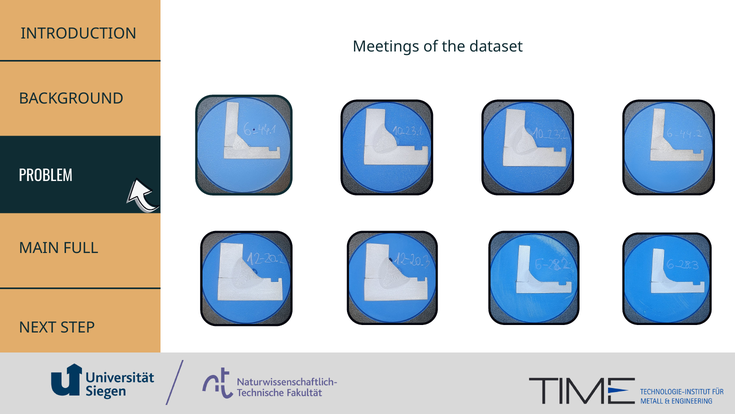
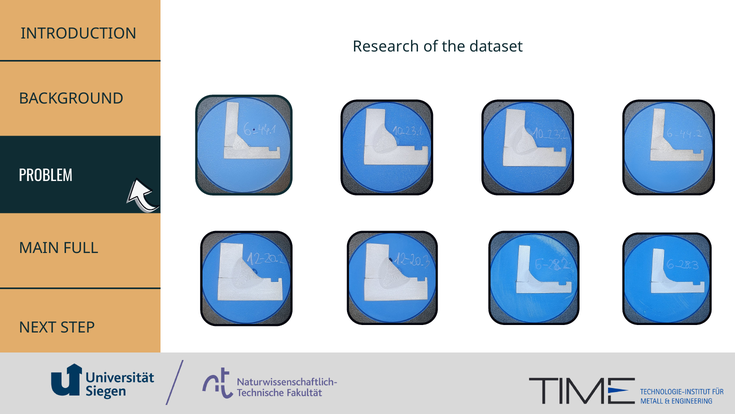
Meetings: Meetings -> Research (386, 47)
